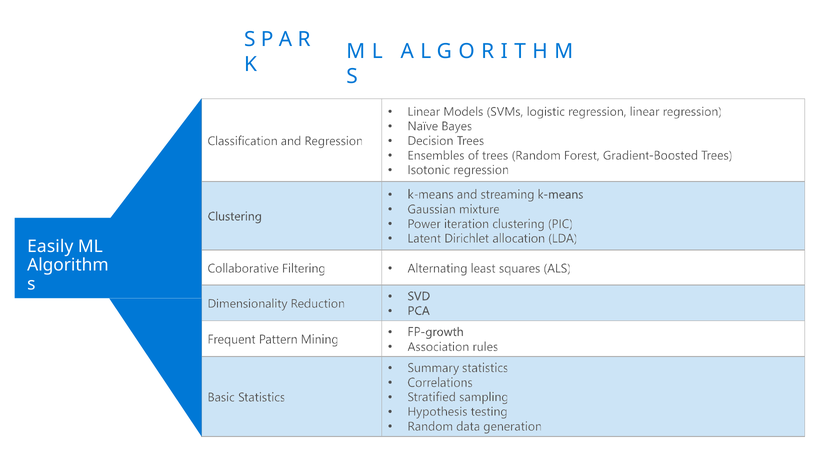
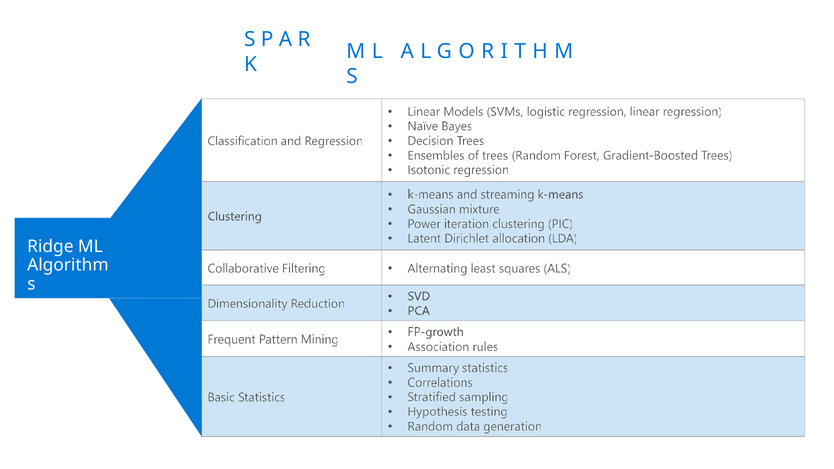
Easily: Easily -> Ridge (50, 247)
